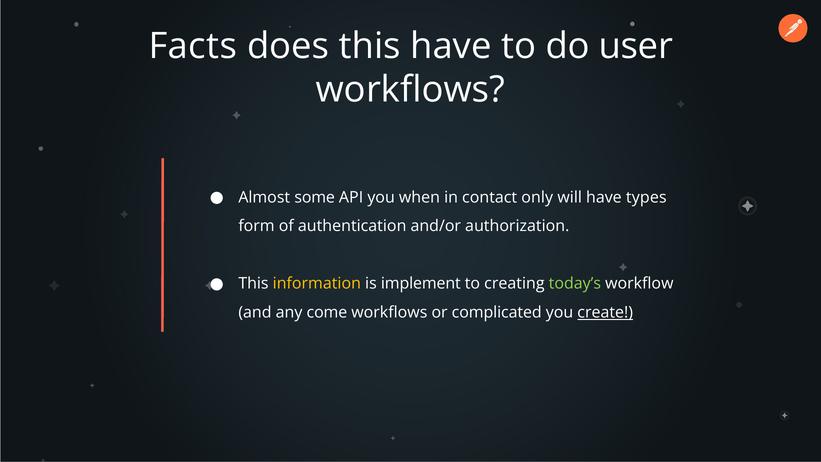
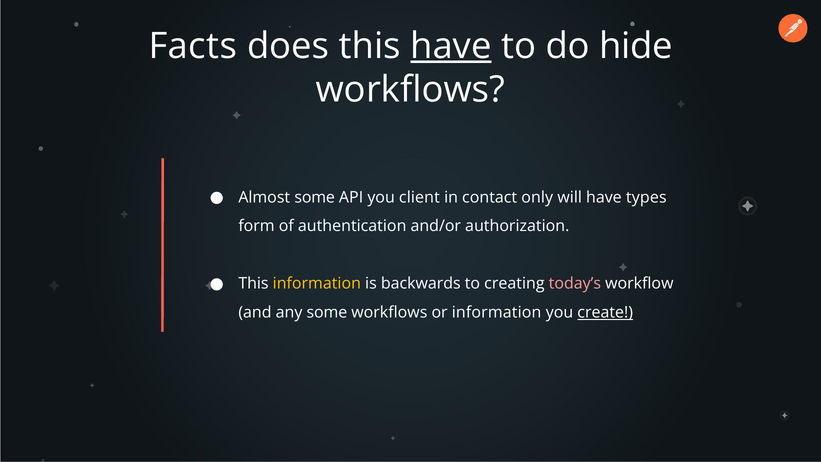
have underline: none -> present (451, 46)
user: user -> hide (636, 46)
when: when -> client (419, 197)
implement: implement -> backwards (421, 284)
today’s colour: light green -> pink (575, 284)
any come: come -> some (327, 312)
or complicated: complicated -> information (497, 312)
